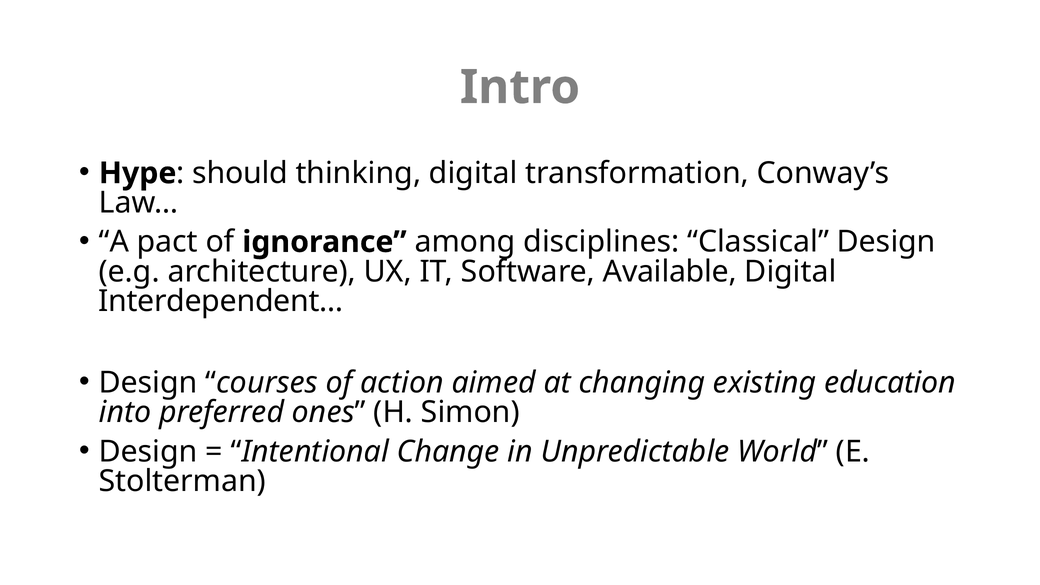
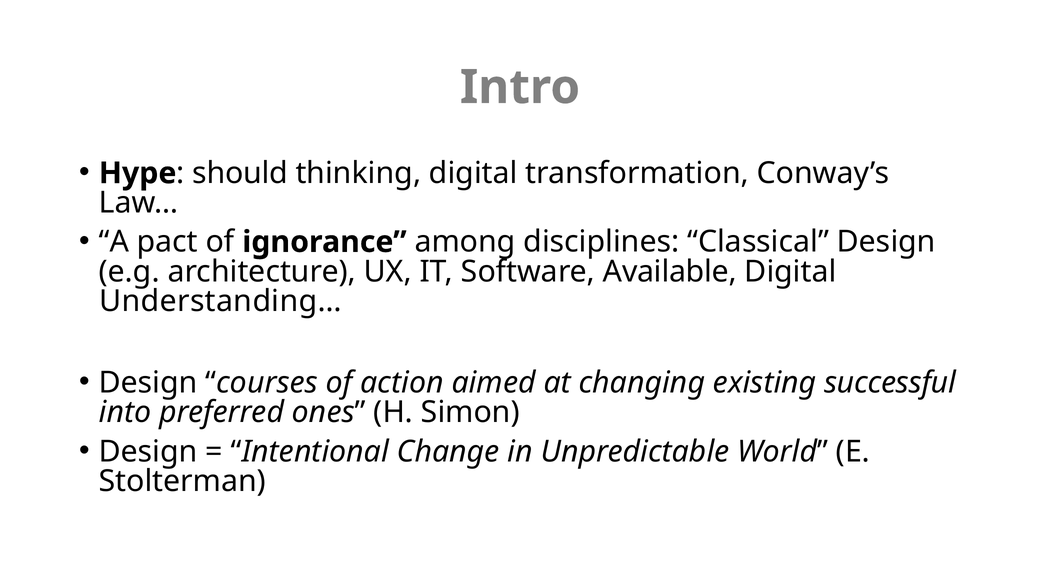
Interdependent…: Interdependent… -> Understanding… (220, 301)
education: education -> successful (890, 383)
